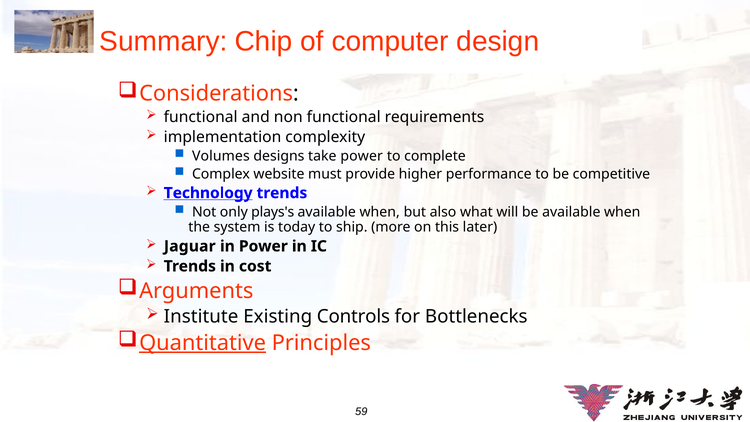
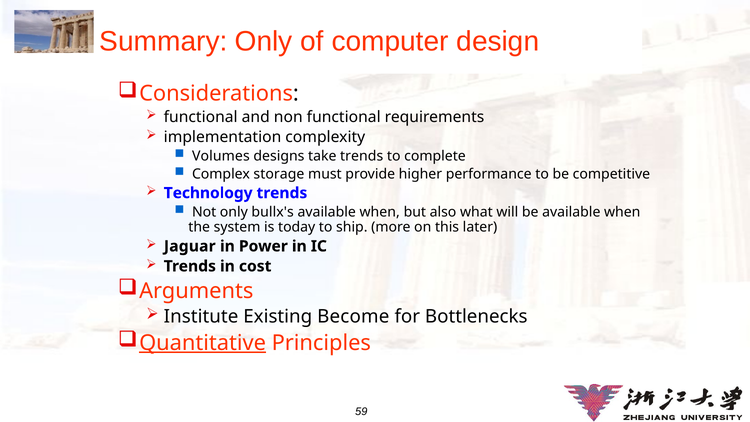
Summary Chip: Chip -> Only (264, 41)
take power: power -> trends (362, 156)
website: website -> storage (279, 174)
Technology underline: present -> none (208, 193)
plays's: plays's -> bullx's (273, 212)
Controls: Controls -> Become (353, 316)
